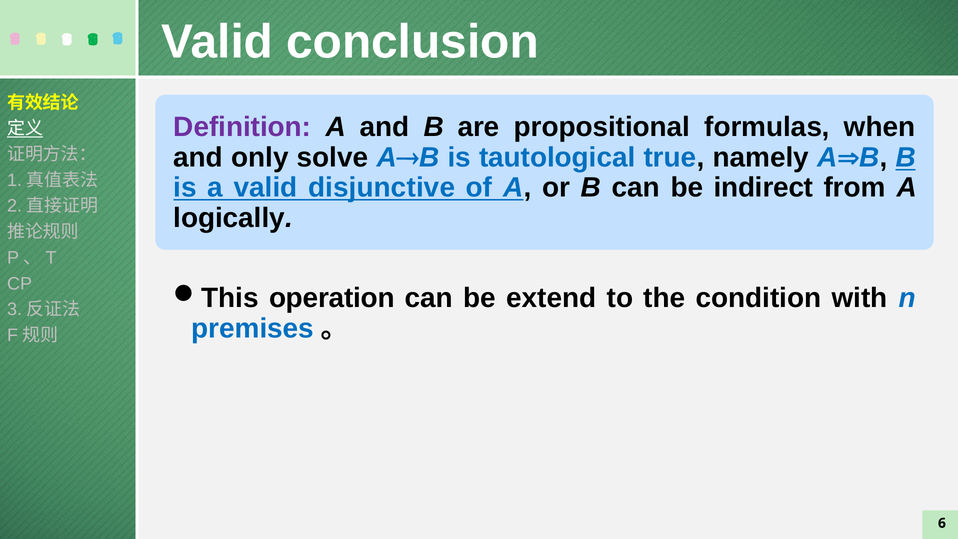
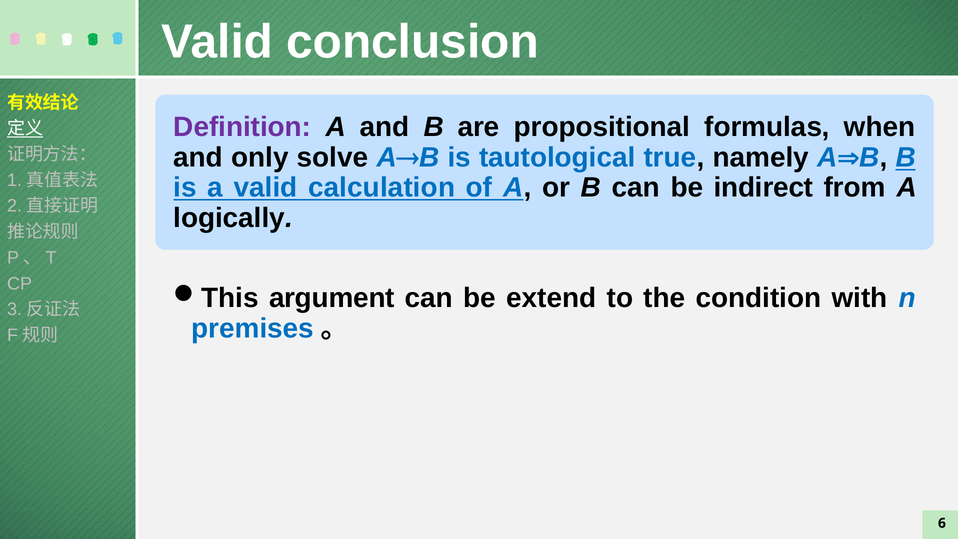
disjunctive: disjunctive -> calculation (382, 188)
operation: operation -> argument (332, 298)
